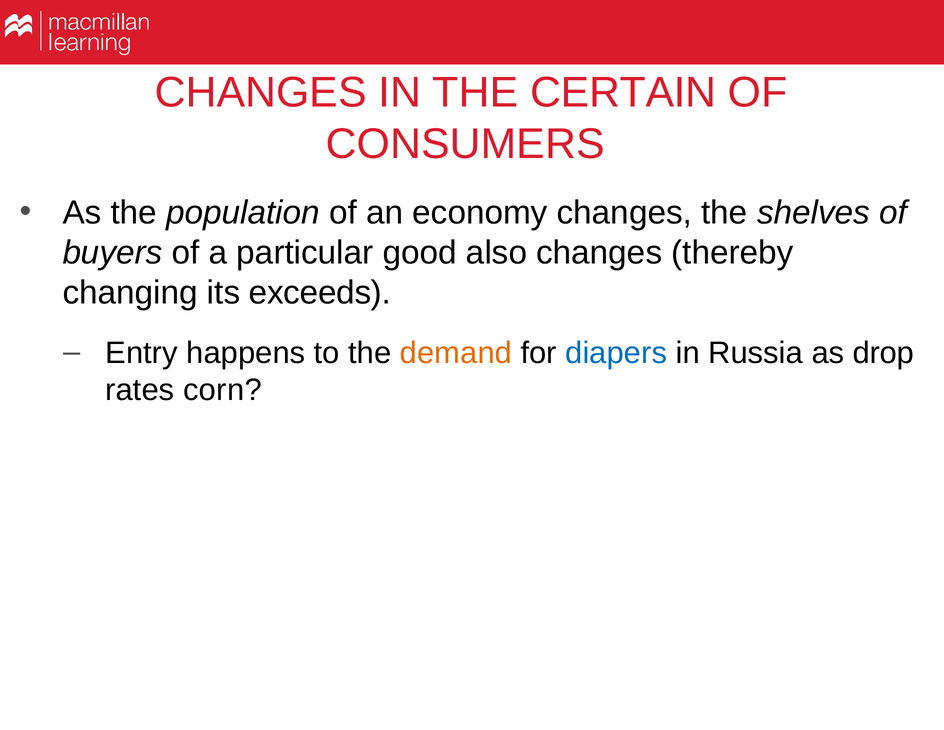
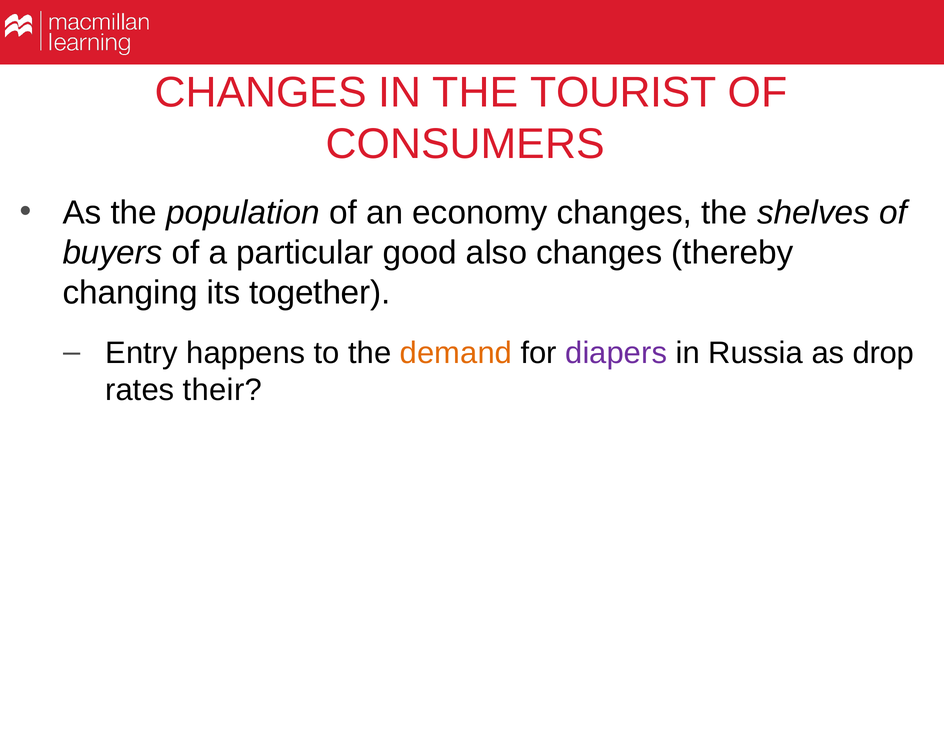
CERTAIN: CERTAIN -> TOURIST (623, 92)
exceeds: exceeds -> together (320, 293)
diapers colour: blue -> purple (616, 353)
corn: corn -> their (222, 390)
